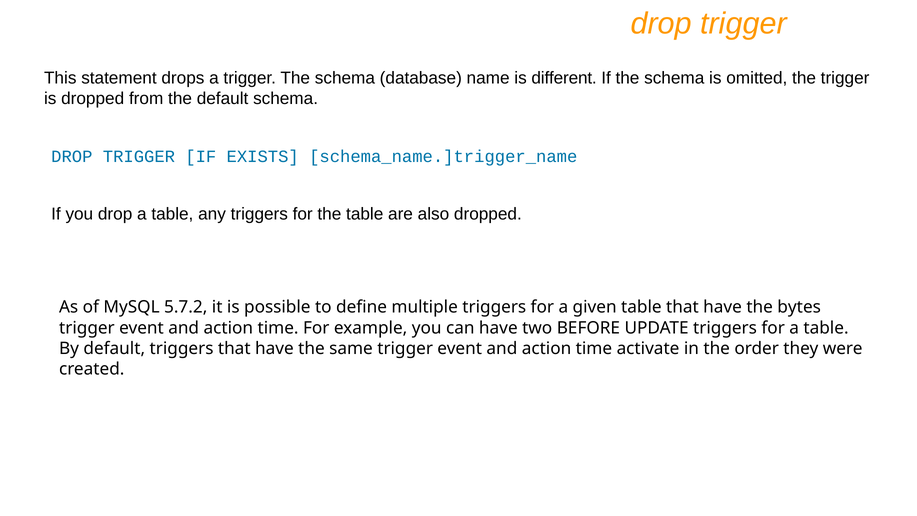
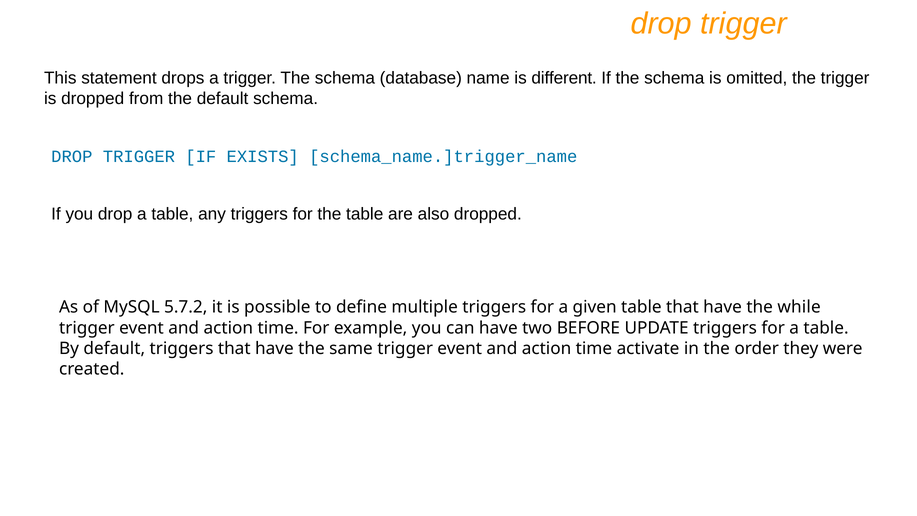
bytes: bytes -> while (799, 307)
